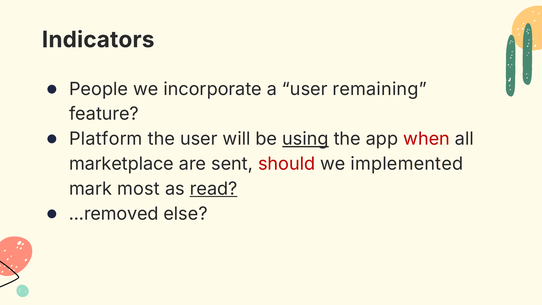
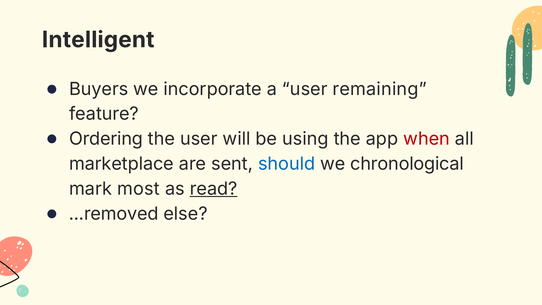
Indicators: Indicators -> Intelligent (98, 40)
People: People -> Buyers (99, 89)
Platform: Platform -> Ordering (106, 139)
using underline: present -> none (305, 139)
should colour: red -> blue (287, 164)
implemented: implemented -> chronological (407, 164)
